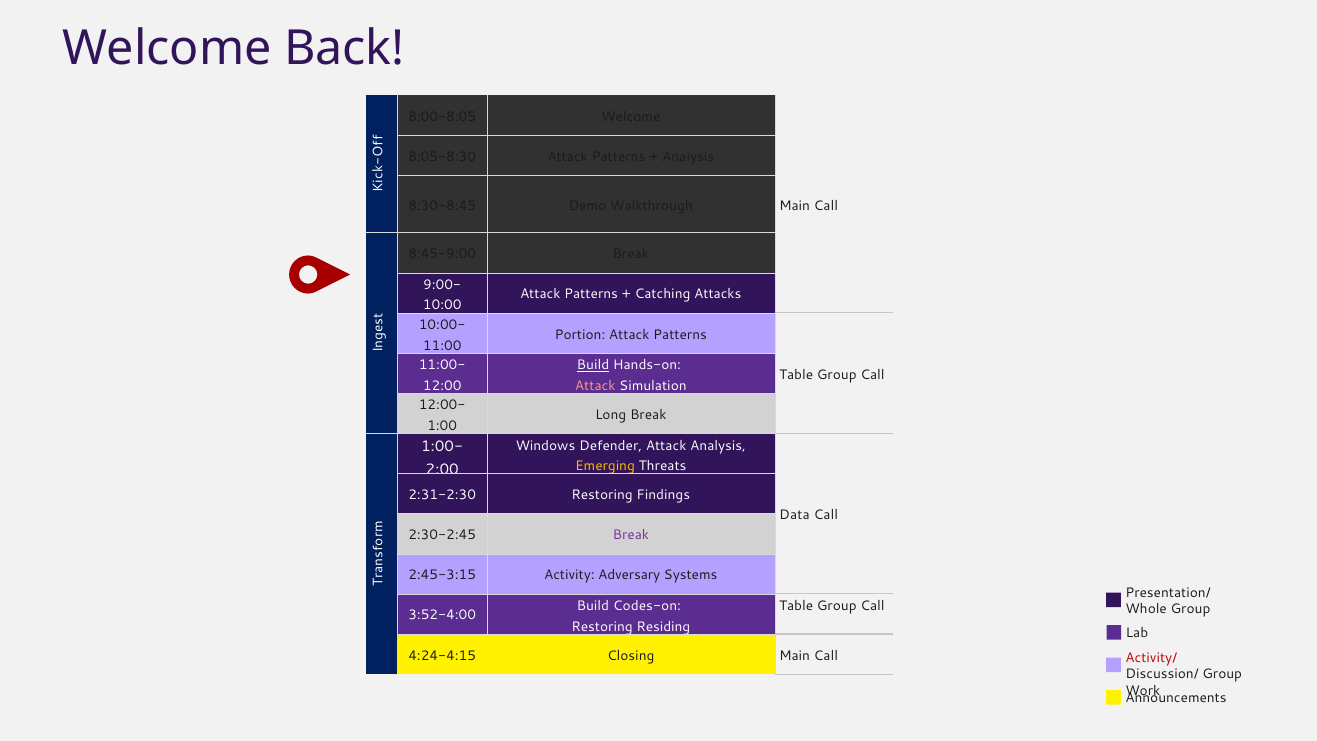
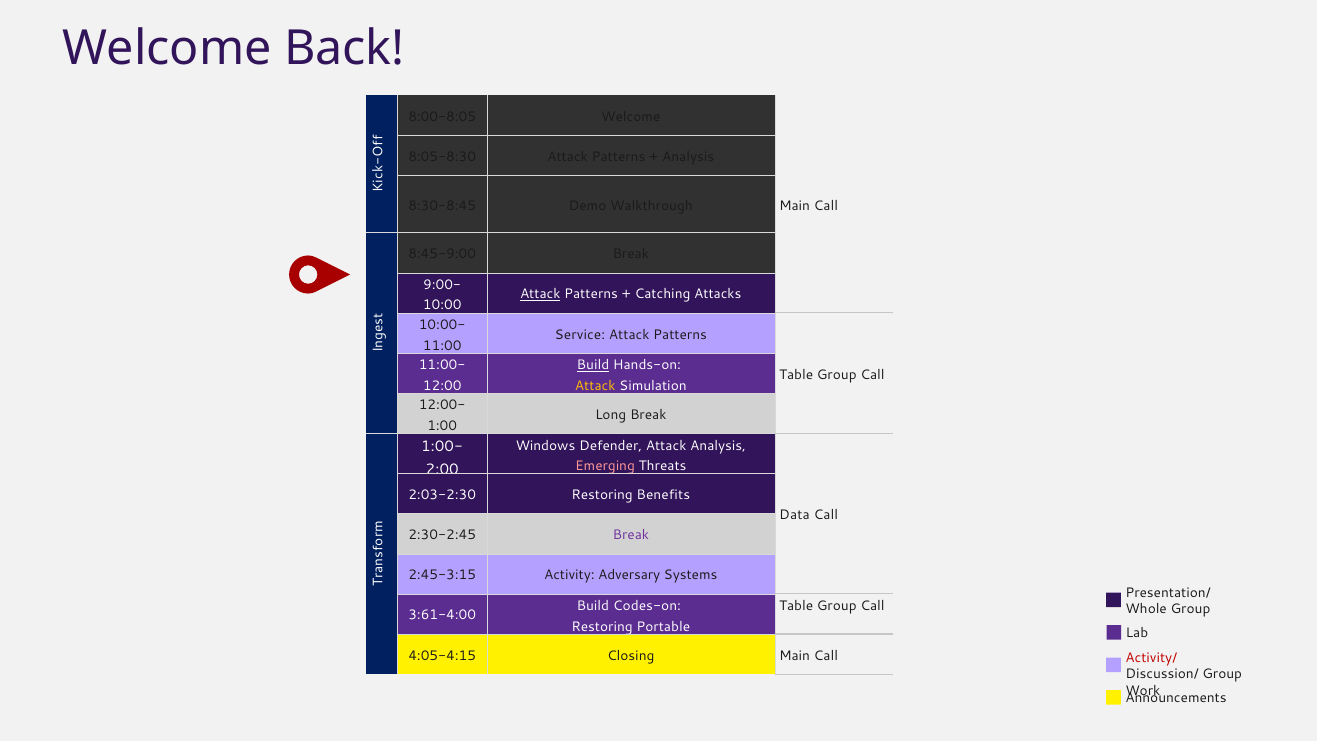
Attack underline: none -> present (540, 294)
Portion: Portion -> Service (580, 334)
Attack colour: pink -> yellow (595, 386)
Emerging colour: yellow -> pink (605, 466)
2:31-2:30: 2:31-2:30 -> 2:03-2:30 (442, 495)
Findings: Findings -> Benefits (663, 495)
3:52-4:00: 3:52-4:00 -> 3:61-4:00 (442, 615)
Residing: Residing -> Portable (663, 627)
4:24-4:15: 4:24-4:15 -> 4:05-4:15 (442, 655)
